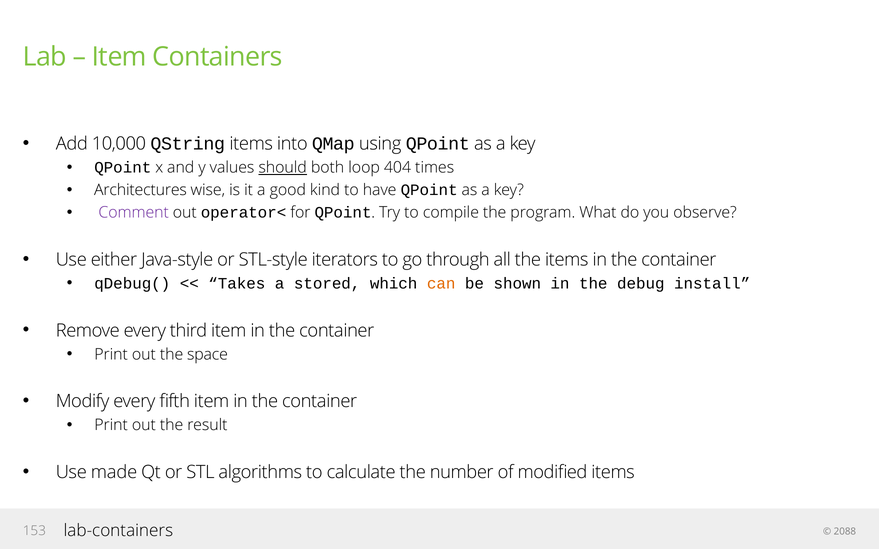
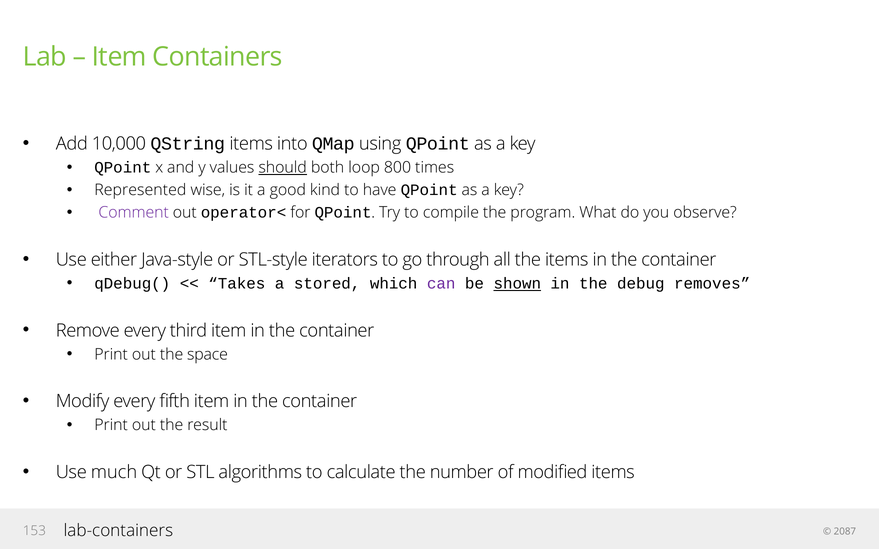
404: 404 -> 800 (398, 168)
Architectures: Architectures -> Represented (140, 190)
can colour: orange -> purple (441, 284)
shown underline: none -> present (517, 284)
install: install -> removes (712, 284)
made: made -> much (114, 473)
2088: 2088 -> 2087 (845, 532)
